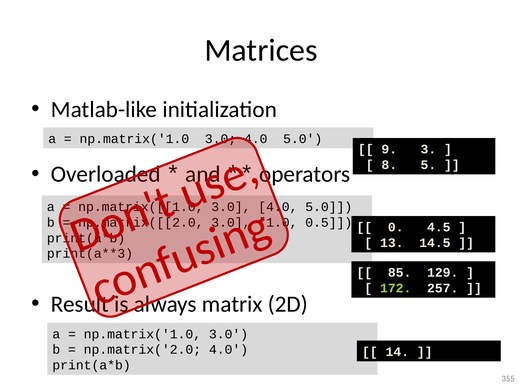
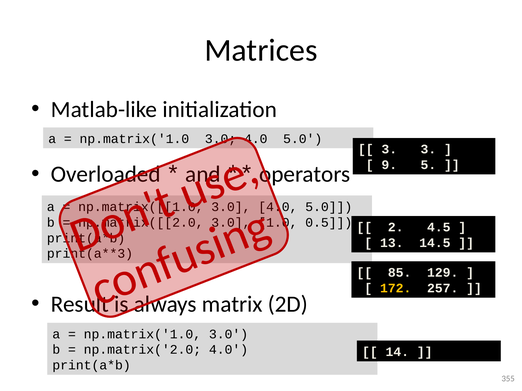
9: 9 -> 3 (389, 149)
8: 8 -> 9 (389, 165)
0: 0 -> 2 (396, 228)
172 colour: light green -> yellow (396, 289)
